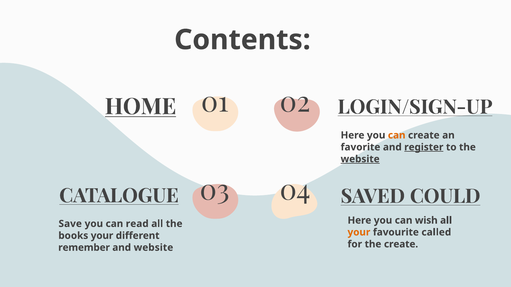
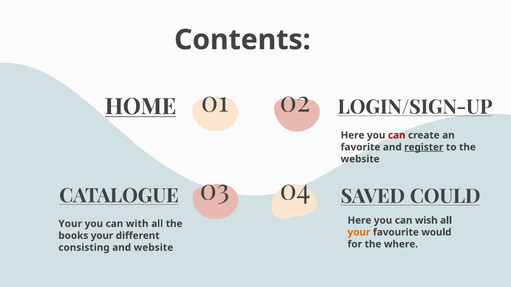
can colour: orange -> red (397, 135)
website underline: present -> none (360, 159)
Save: Save -> Your (70, 224)
read: read -> with (137, 224)
called: called -> would (436, 233)
the create: create -> where (401, 245)
remember: remember -> consisting (84, 248)
